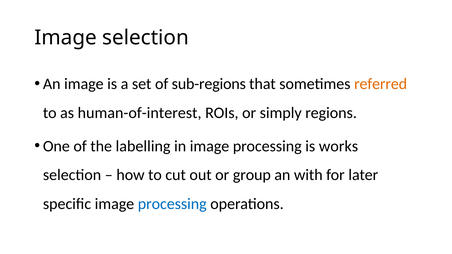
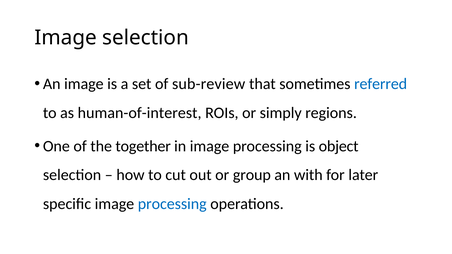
sub-regions: sub-regions -> sub-review (209, 84)
referred colour: orange -> blue (381, 84)
labelling: labelling -> together (143, 146)
works: works -> object (339, 146)
